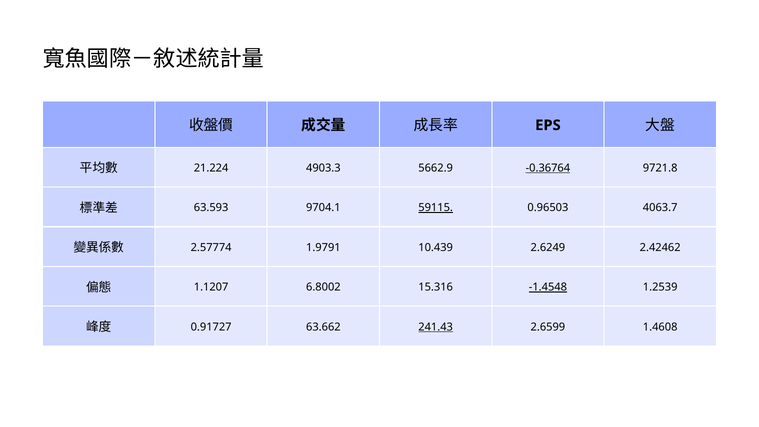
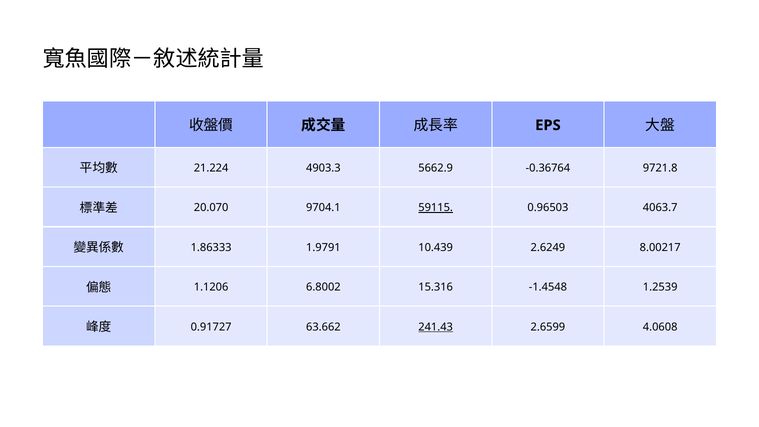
-0.36764 underline: present -> none (548, 168)
63.593: 63.593 -> 20.070 (211, 208)
2.57774: 2.57774 -> 1.86333 (211, 247)
2.42462: 2.42462 -> 8.00217 (660, 247)
1.1207: 1.1207 -> 1.1206 (211, 287)
-1.4548 underline: present -> none (548, 287)
1.4608: 1.4608 -> 4.0608 (660, 327)
